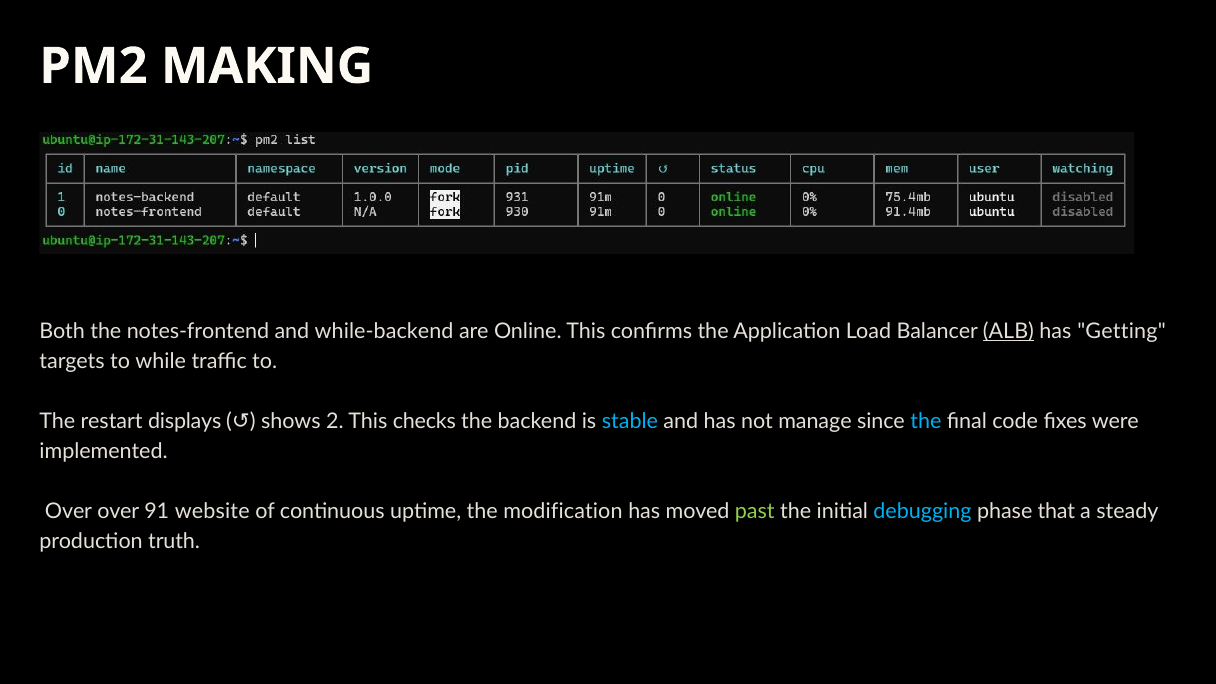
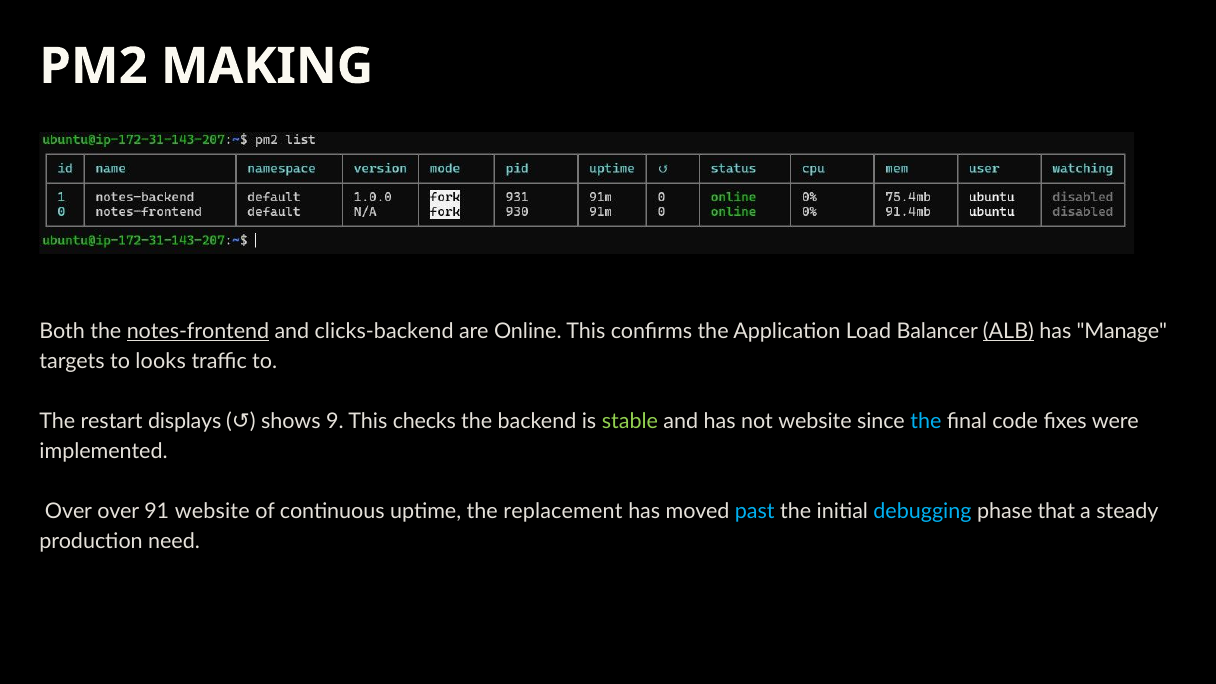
notes-frontend underline: none -> present (198, 331)
while-backend: while-backend -> clicks-backend (384, 331)
Getting: Getting -> Manage (1122, 331)
while: while -> looks (161, 361)
2: 2 -> 9 (335, 421)
stable colour: light blue -> light green (630, 421)
not manage: manage -> website (815, 421)
modification: modification -> replacement (563, 511)
past colour: light green -> light blue (755, 511)
truth: truth -> need (174, 542)
